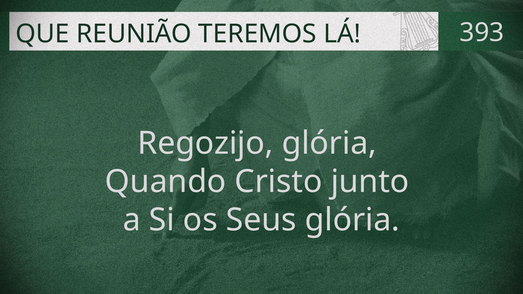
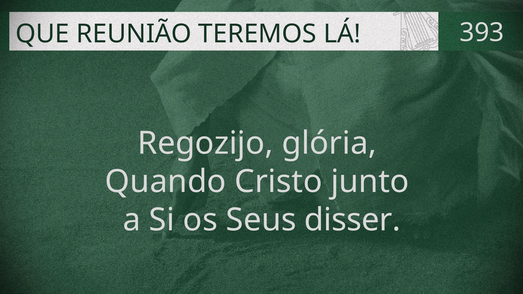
Seus glória: glória -> disser (353, 220)
